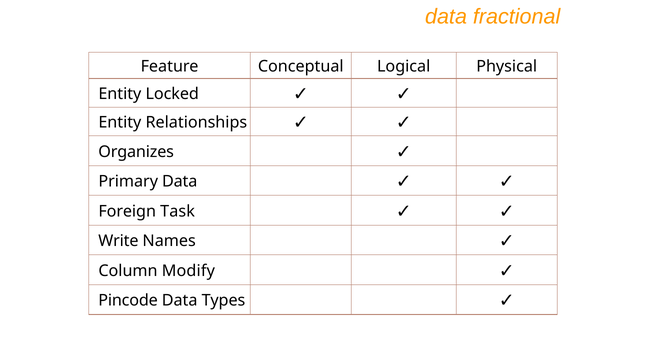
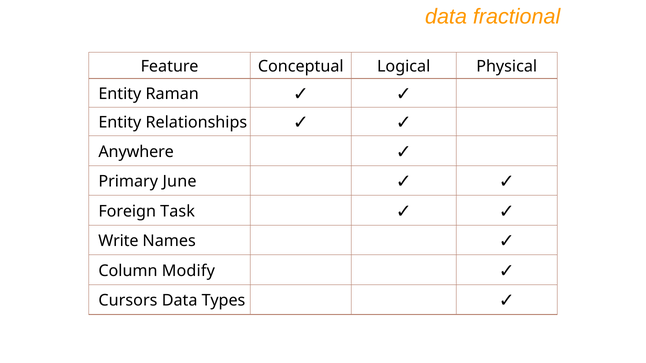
Locked: Locked -> Raman (172, 94)
Organizes: Organizes -> Anywhere (136, 152)
Primary Data: Data -> June (180, 182)
Pincode: Pincode -> Cursors (128, 301)
